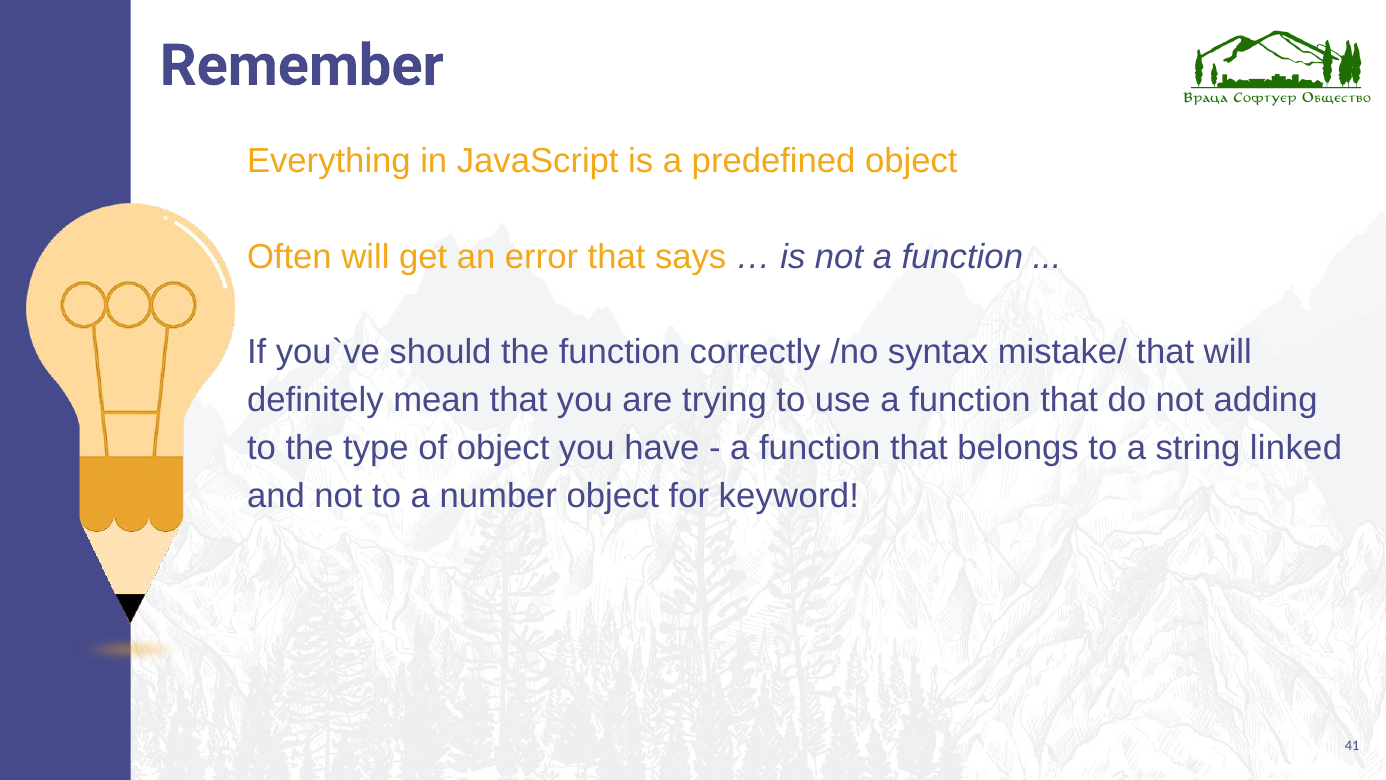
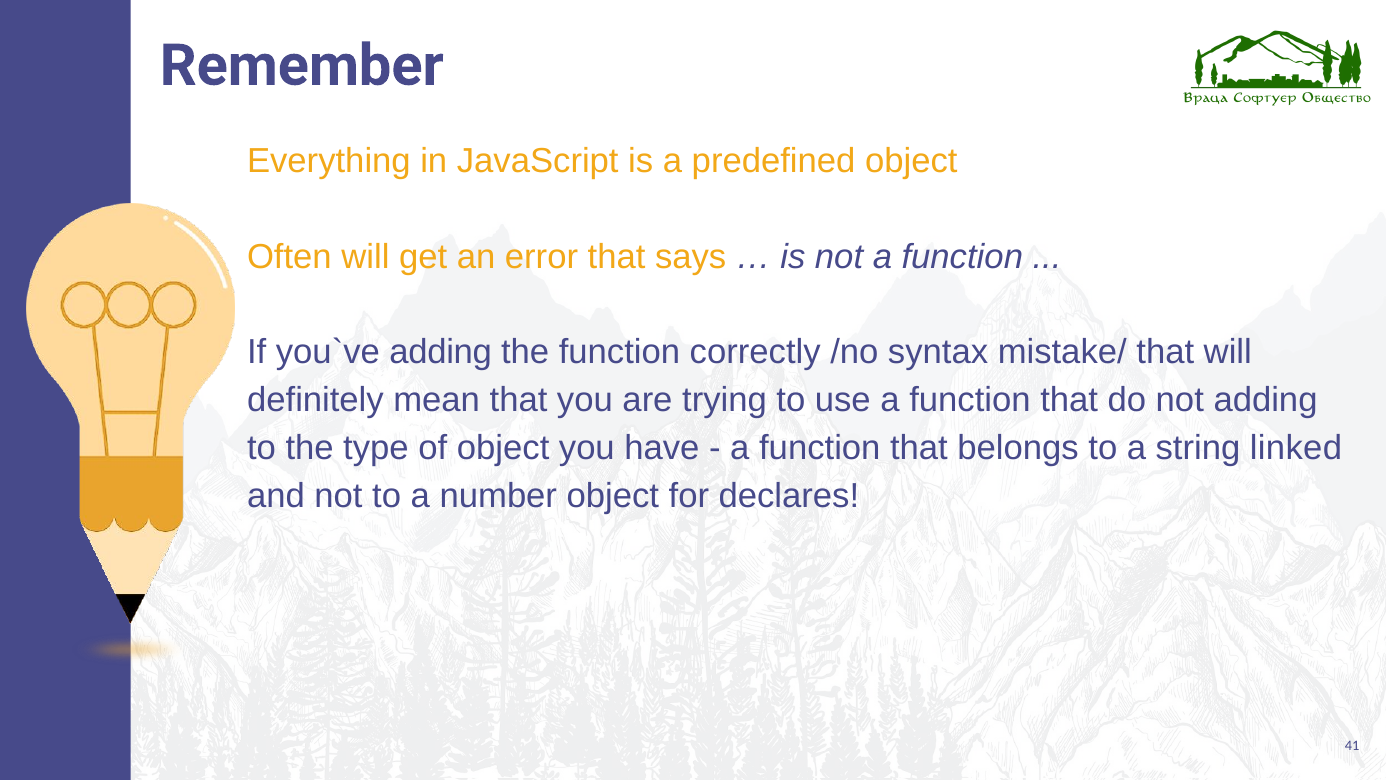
should: should -> adding (441, 352)
keyword: keyword -> declares (789, 496)
